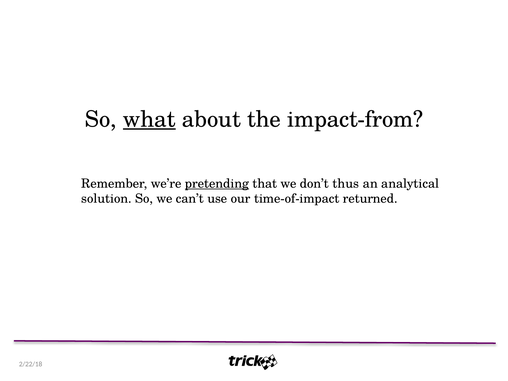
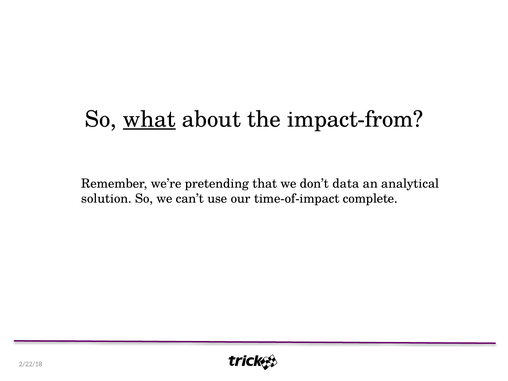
pretending underline: present -> none (217, 184)
thus: thus -> data (346, 184)
returned: returned -> complete (370, 199)
